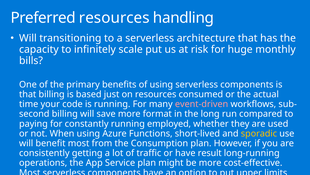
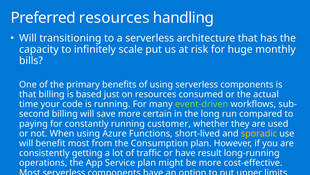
event-driven colour: pink -> light green (202, 104)
format: format -> certain (157, 114)
employed: employed -> customer (169, 123)
